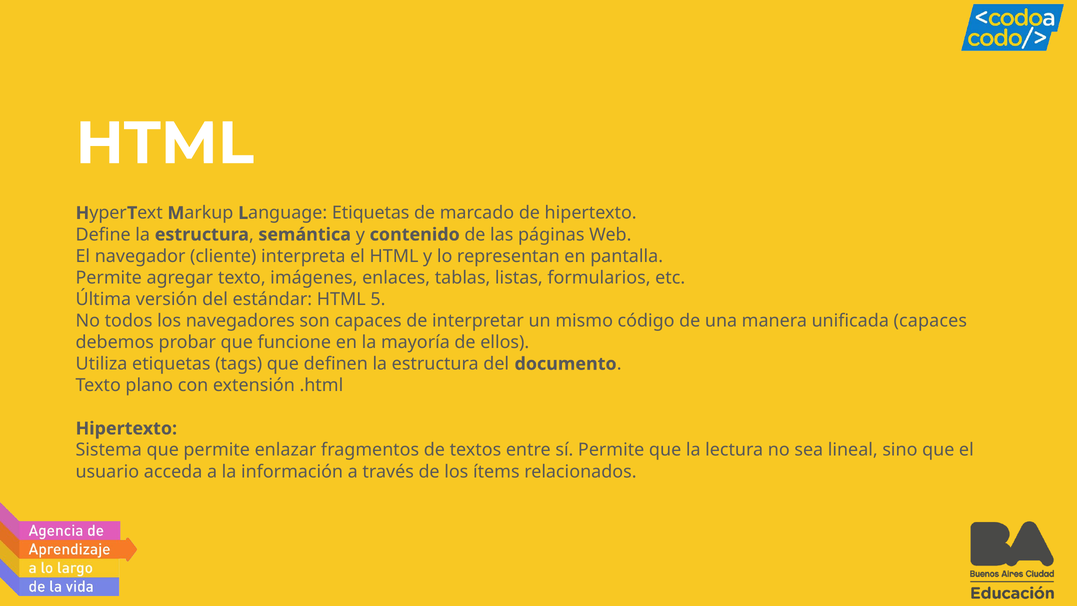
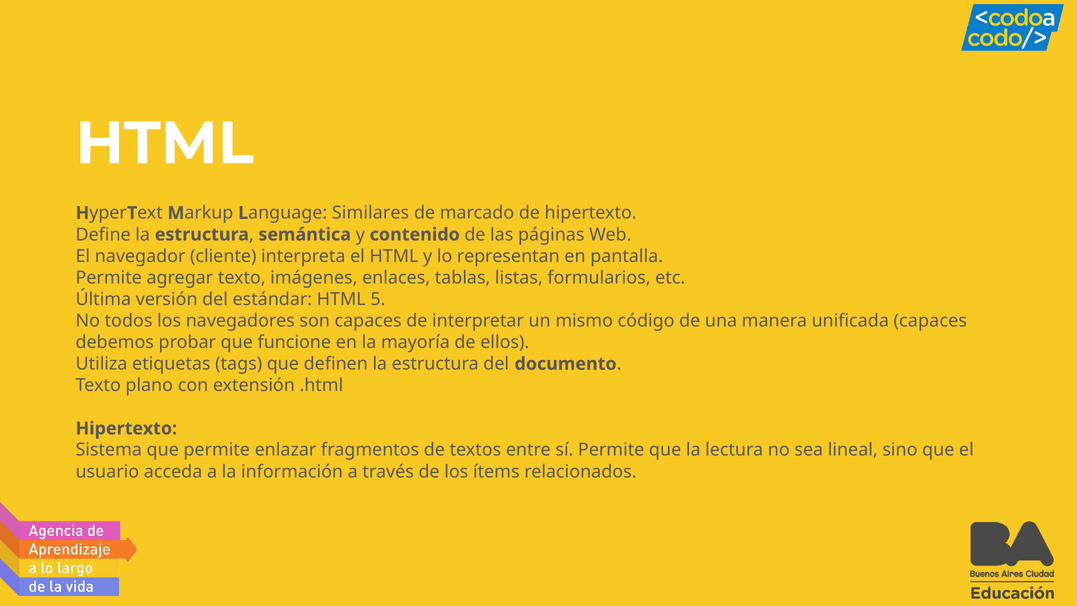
Language Etiquetas: Etiquetas -> Similares (371, 213)
